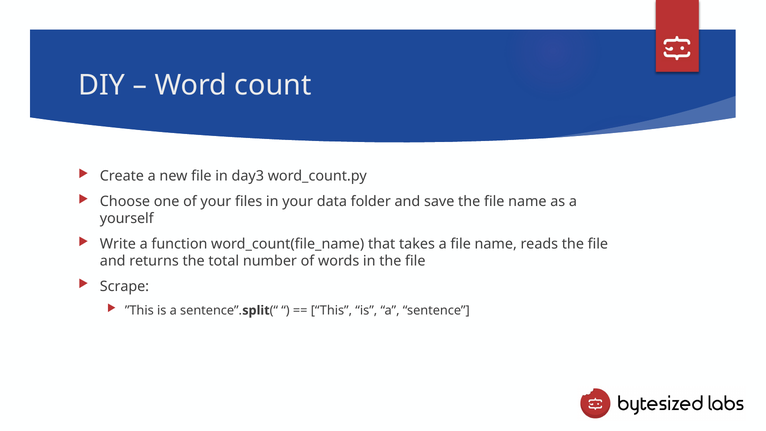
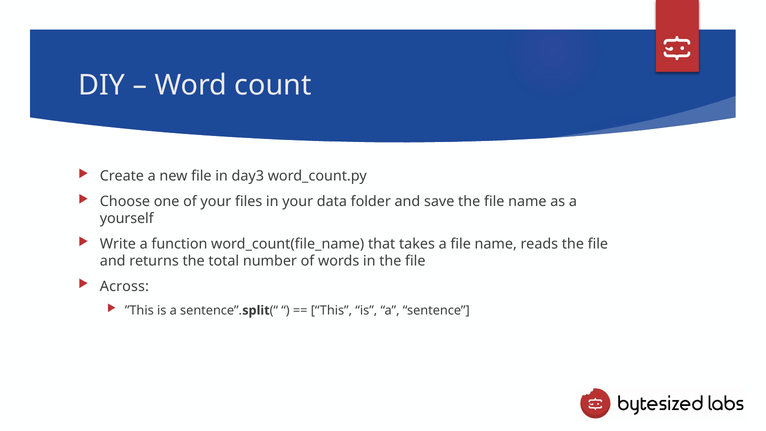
Scrape: Scrape -> Across (124, 286)
